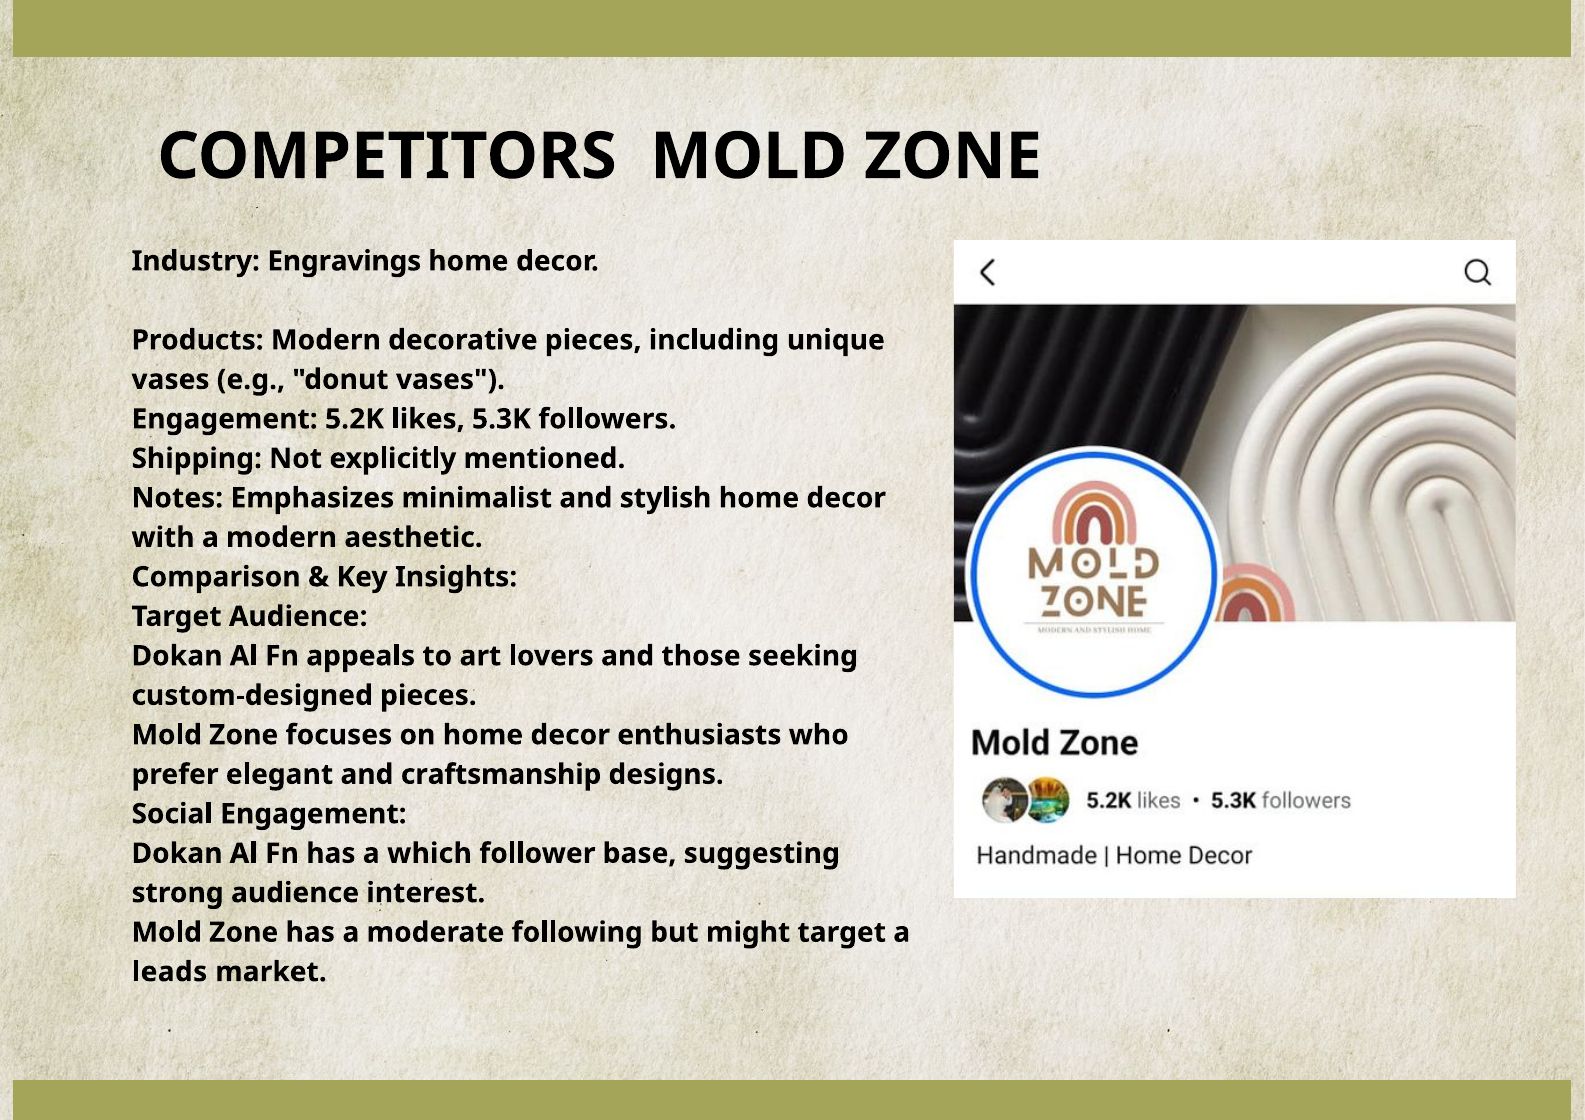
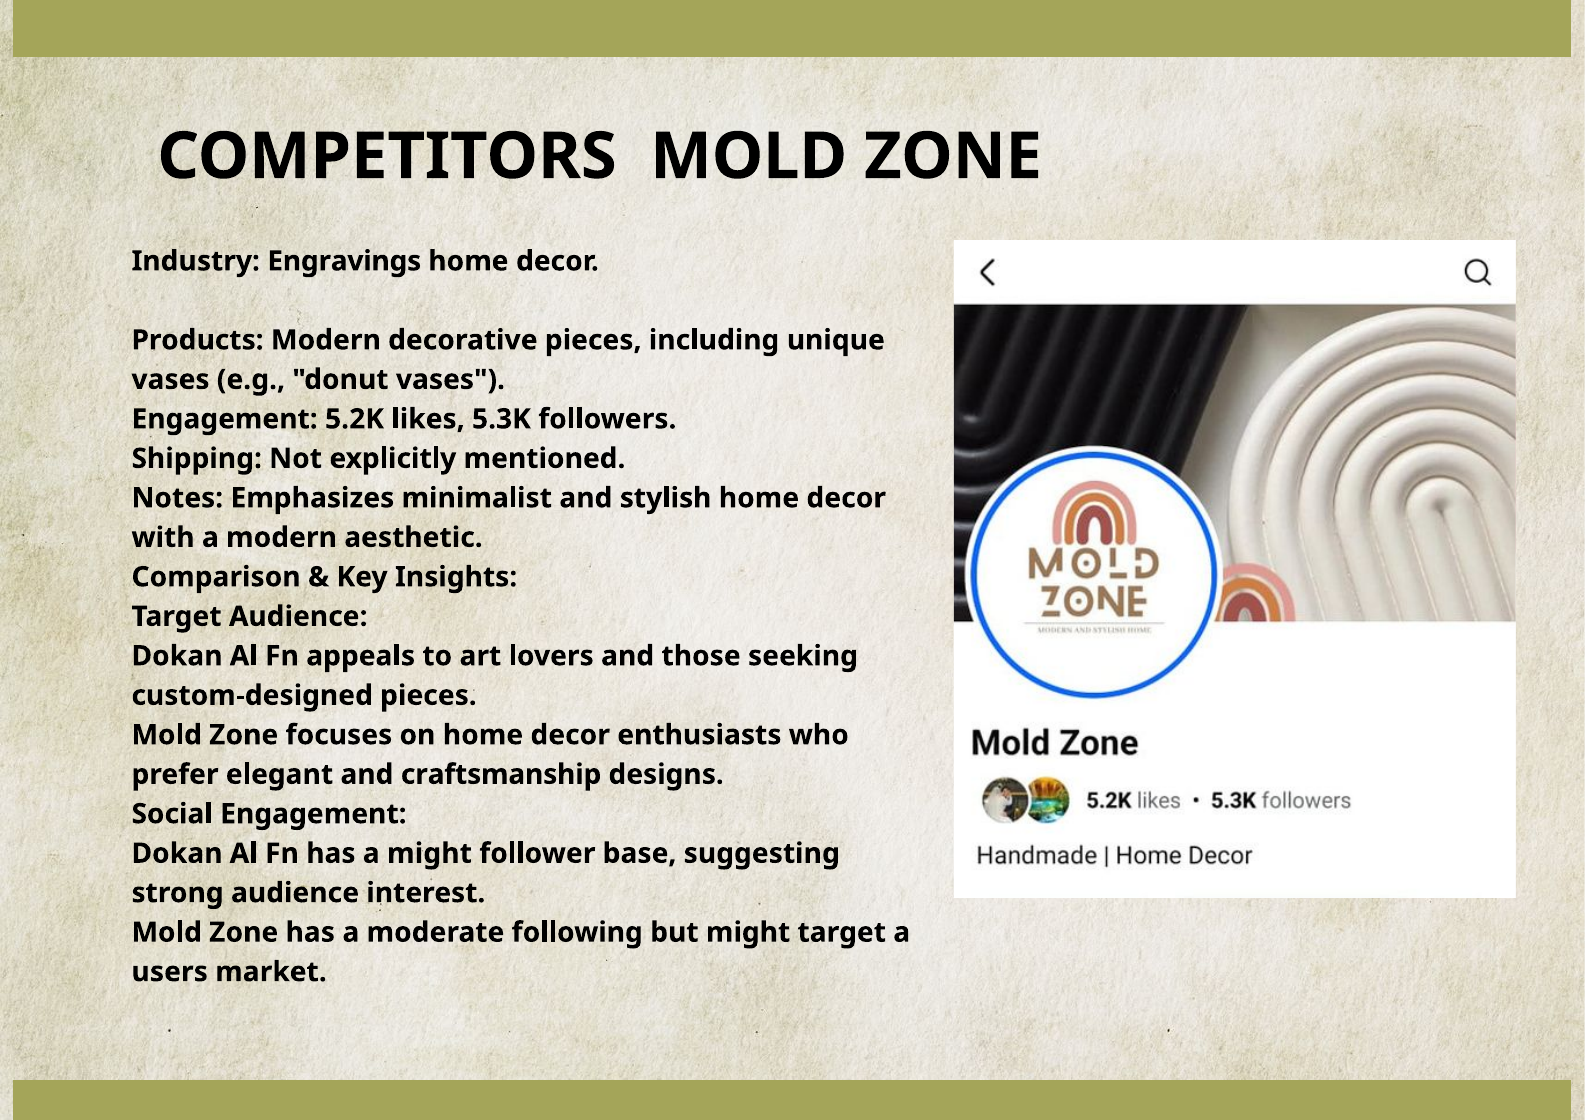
a which: which -> might (430, 853)
leads: leads -> users (170, 972)
